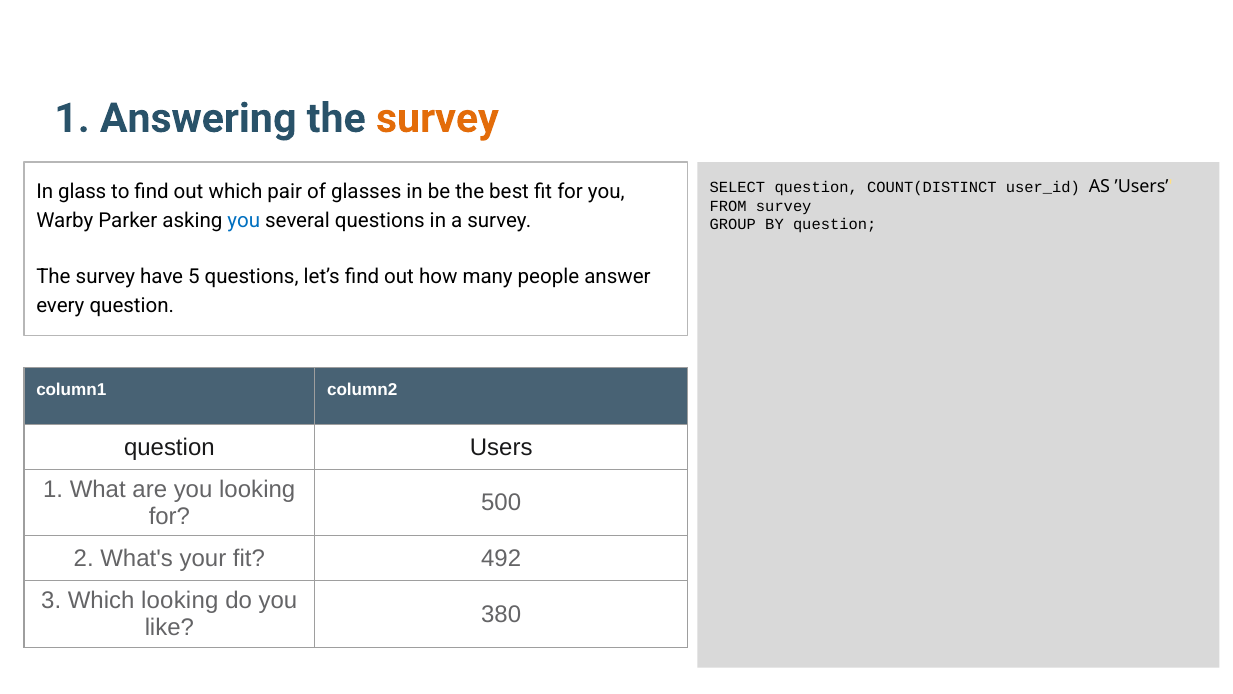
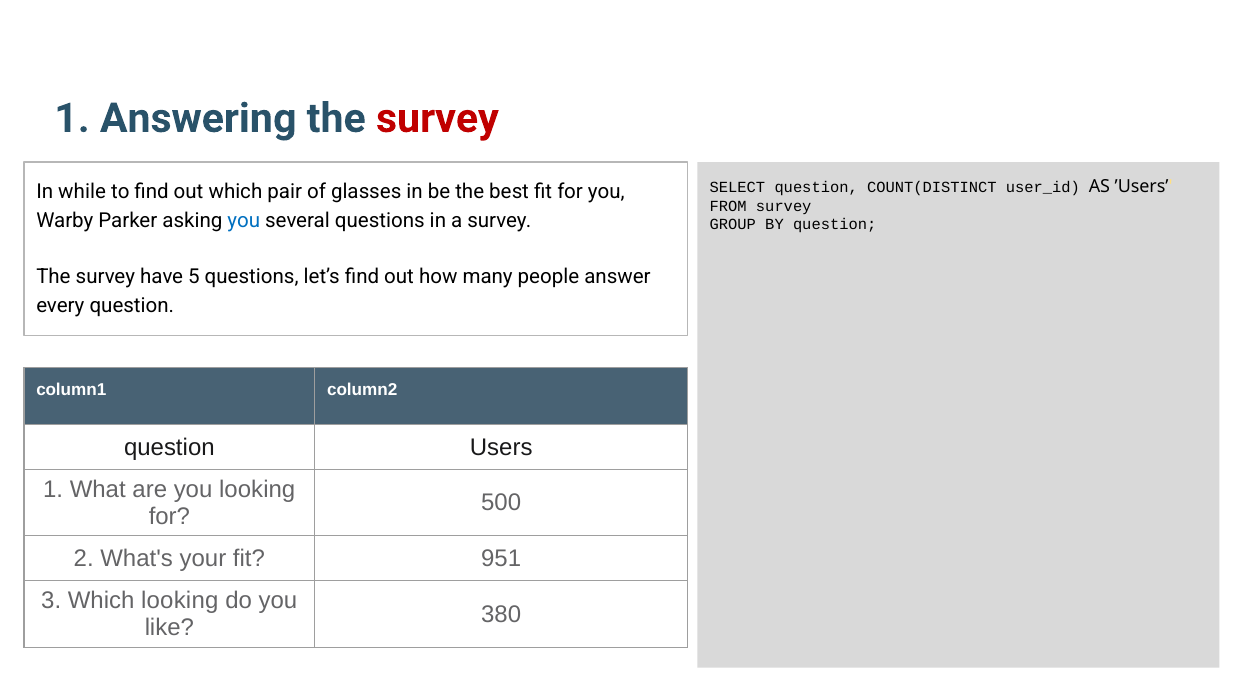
survey colour: orange -> red (437, 118)
glass: glass -> while (82, 192)
492: 492 -> 951 (501, 558)
